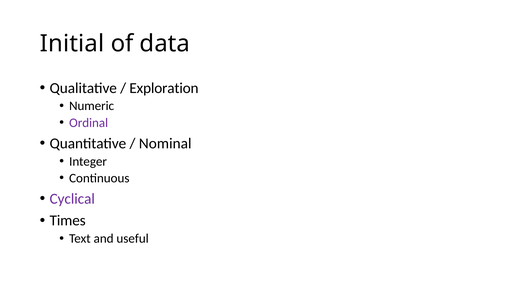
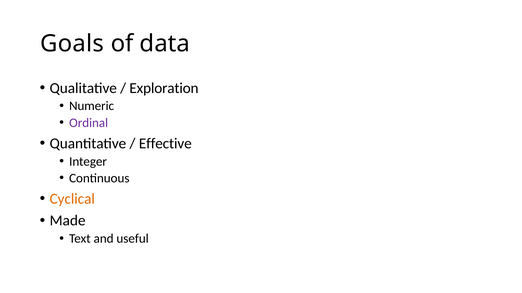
Initial: Initial -> Goals (72, 44)
Nominal: Nominal -> Effective (165, 144)
Cyclical colour: purple -> orange (72, 199)
Times: Times -> Made (68, 221)
